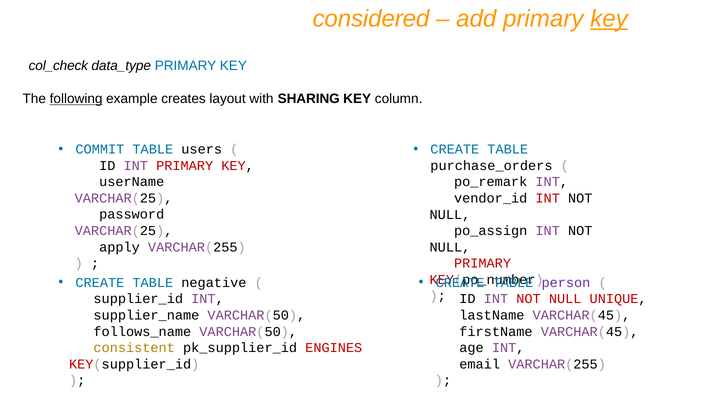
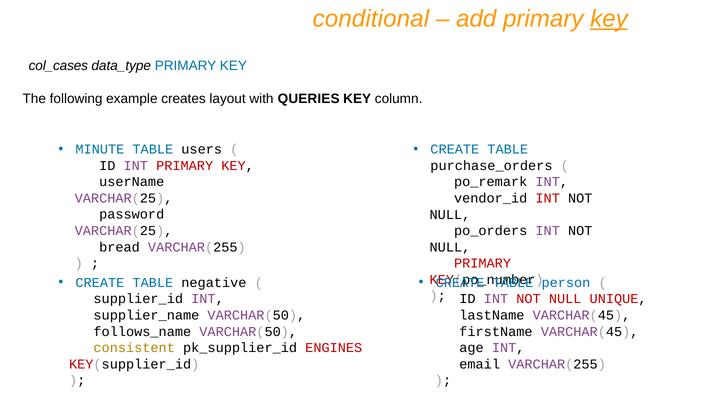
considered: considered -> conditional (371, 19)
col_check: col_check -> col_cases (58, 66)
following underline: present -> none (76, 99)
SHARING: SHARING -> QUERIES (309, 99)
COMMIT: COMMIT -> MINUTE (100, 149)
po_assign: po_assign -> po_orders (491, 231)
apply: apply -> bread (119, 247)
person colour: purple -> blue (566, 283)
